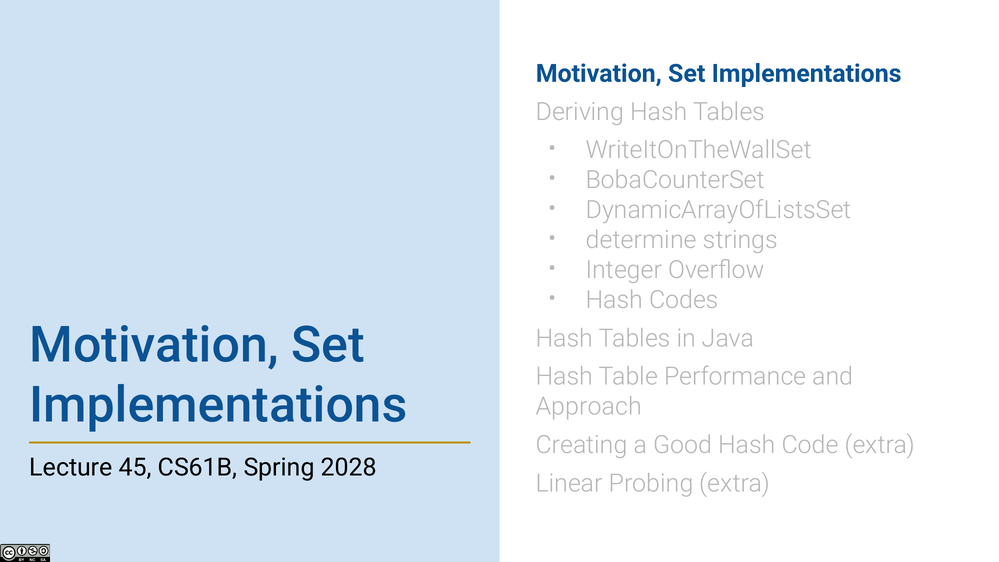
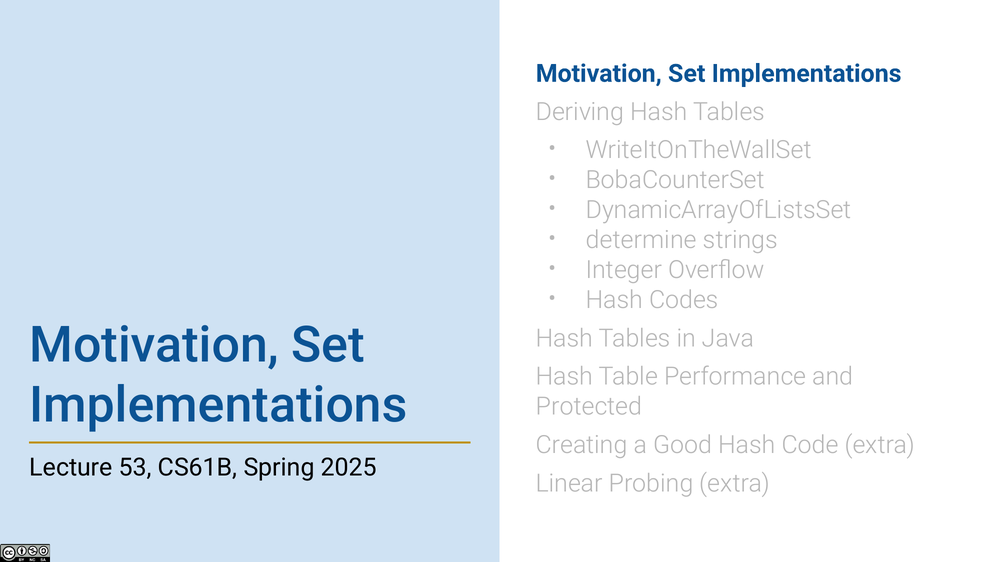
Approach: Approach -> Protected (589, 407)
45: 45 -> 53 (135, 468)
2028: 2028 -> 2025 (349, 468)
